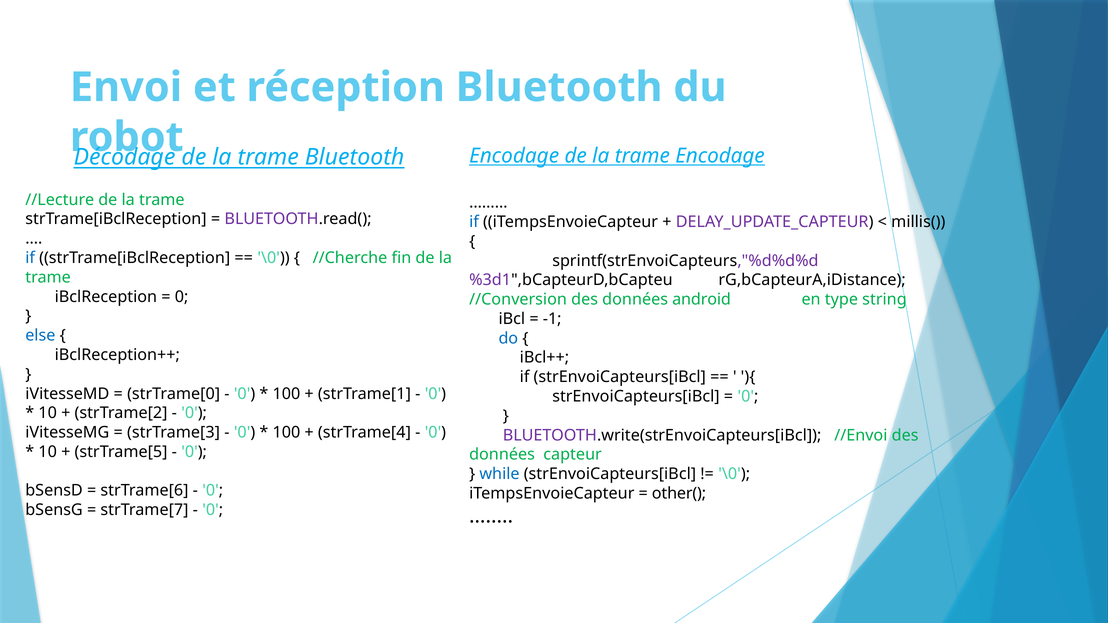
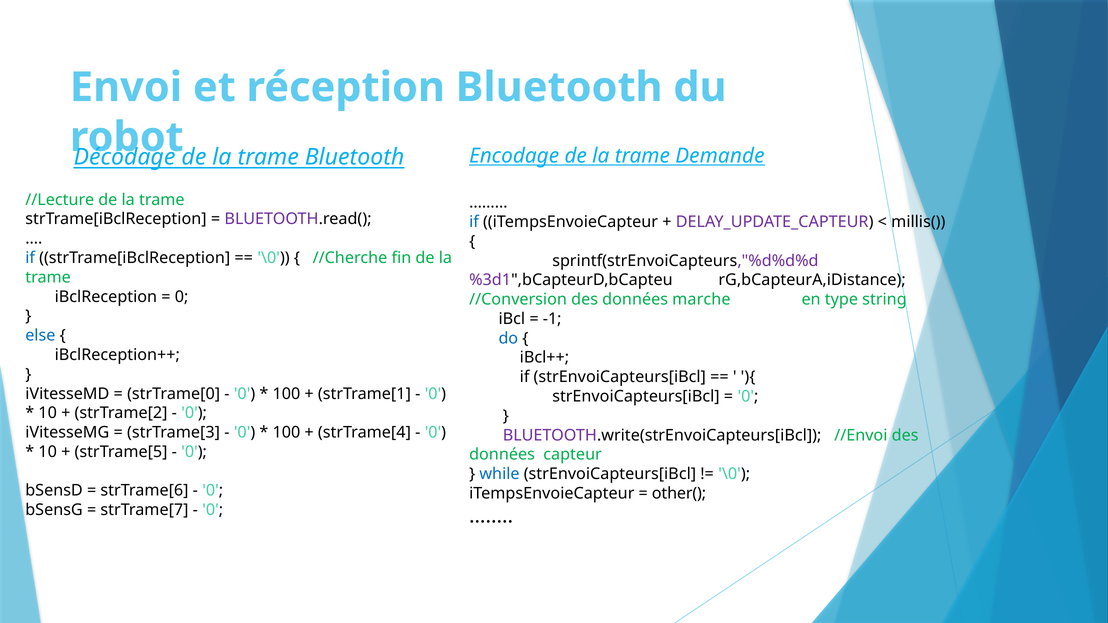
trame Encodage: Encodage -> Demande (720, 156)
android: android -> marche (701, 300)
